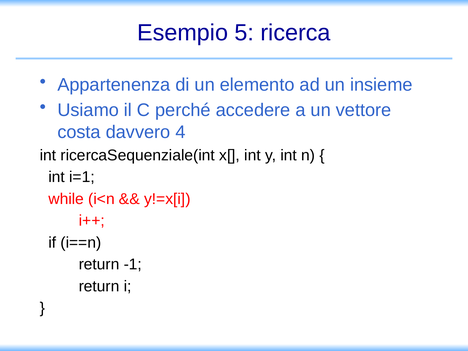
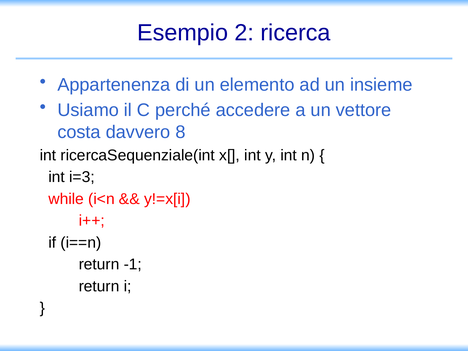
5: 5 -> 2 (244, 33)
4: 4 -> 8 (180, 132)
i=1: i=1 -> i=3 (82, 177)
